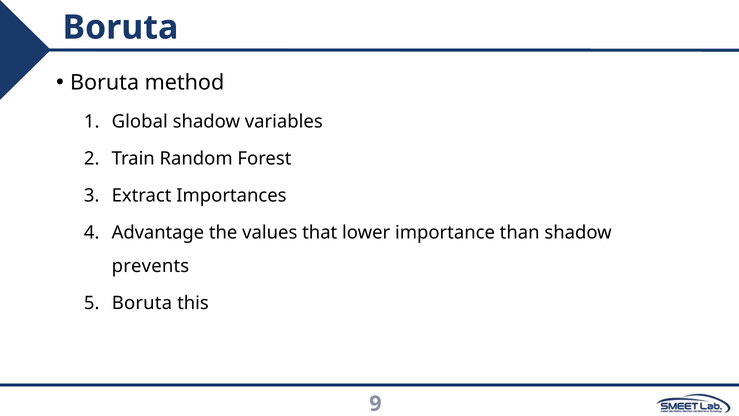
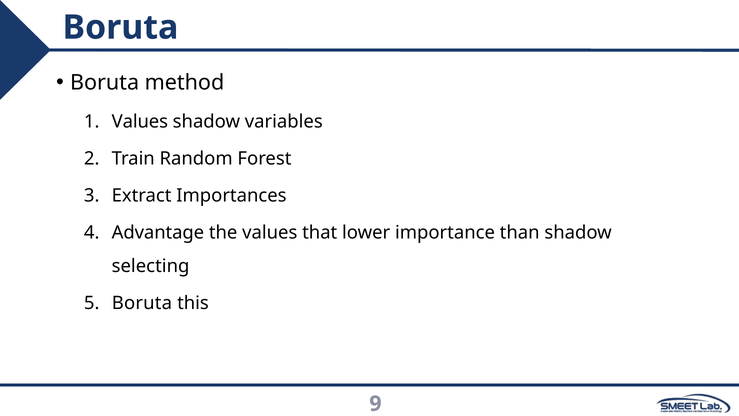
Global: Global -> Values (140, 121)
prevents: prevents -> selecting (151, 266)
